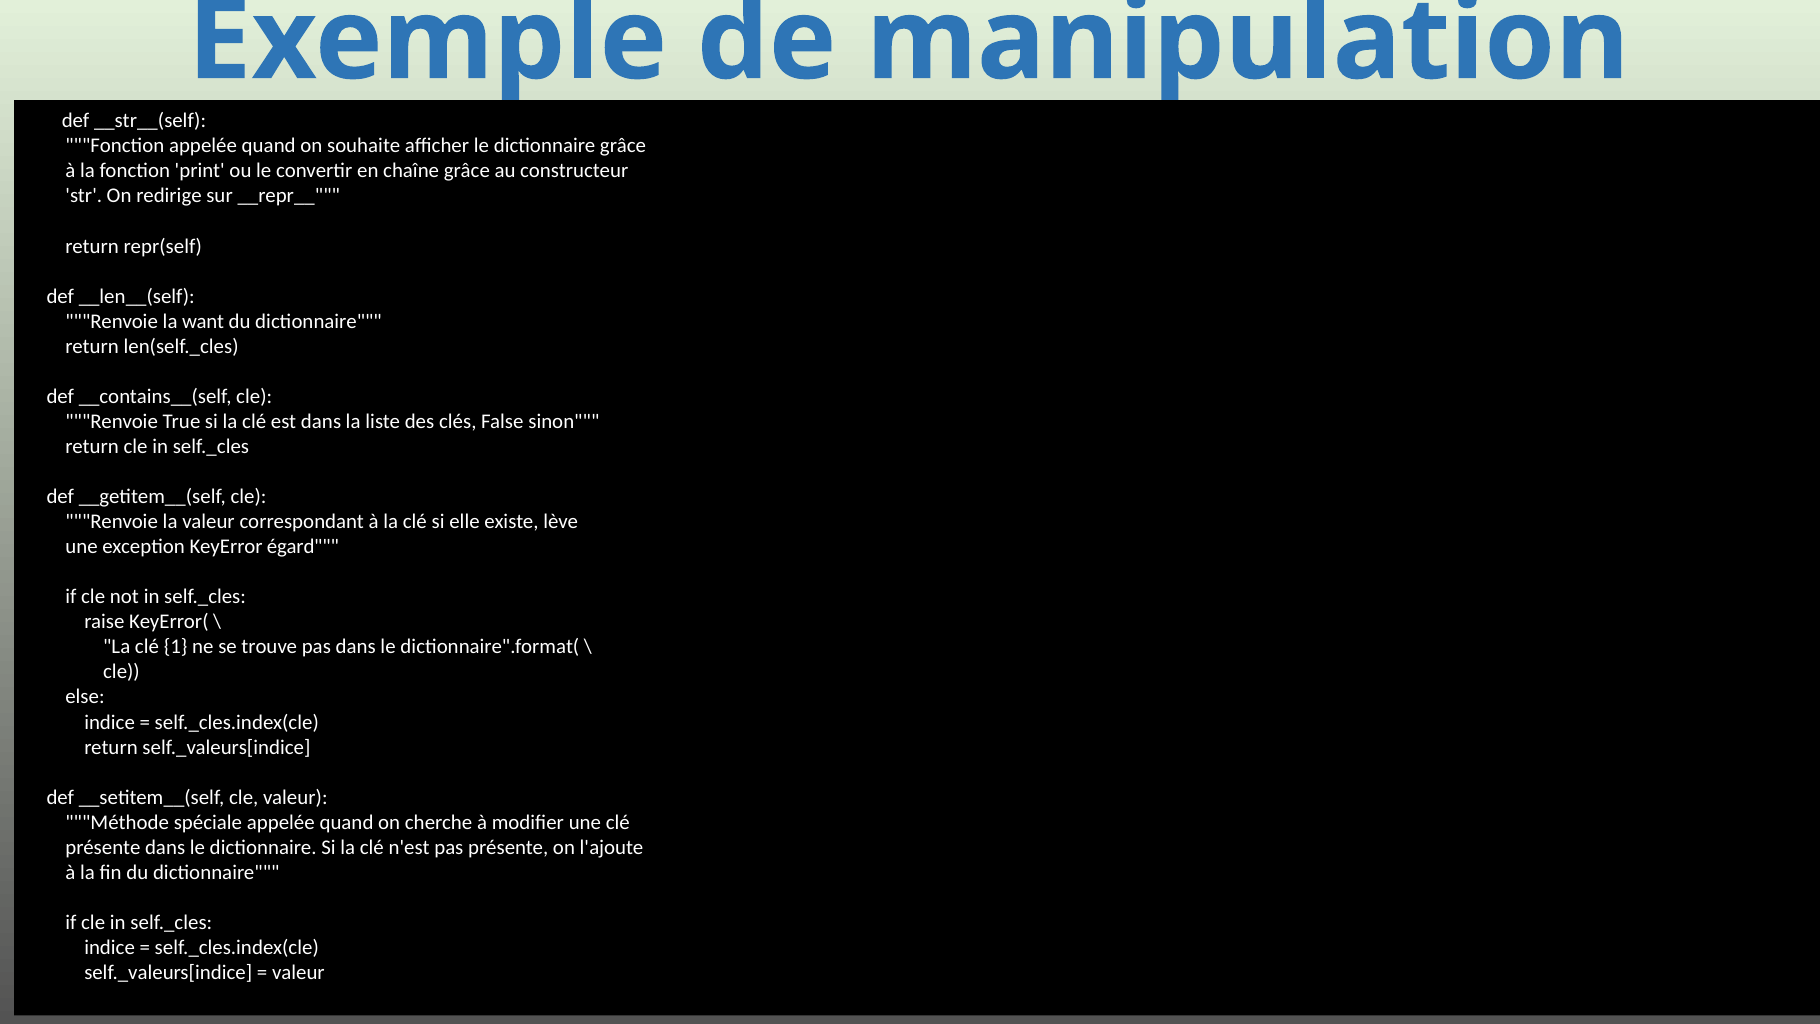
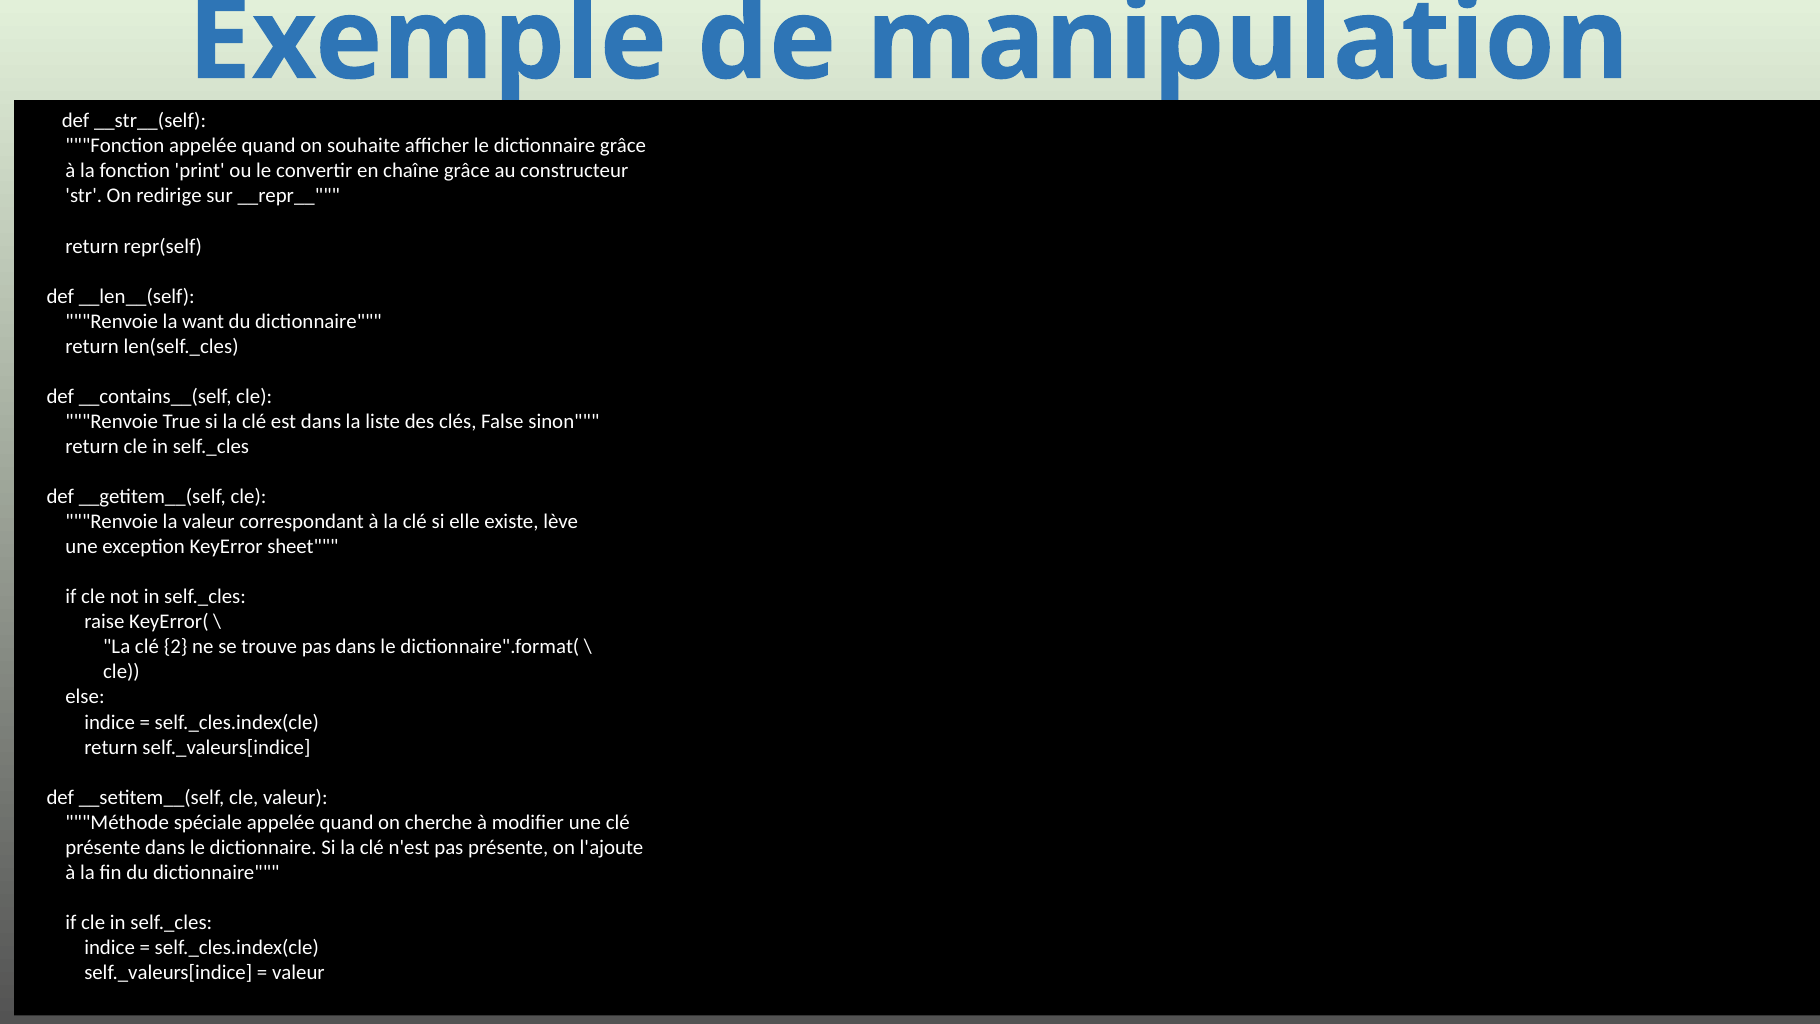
égard: égard -> sheet (303, 547)
1: 1 -> 2 (176, 647)
